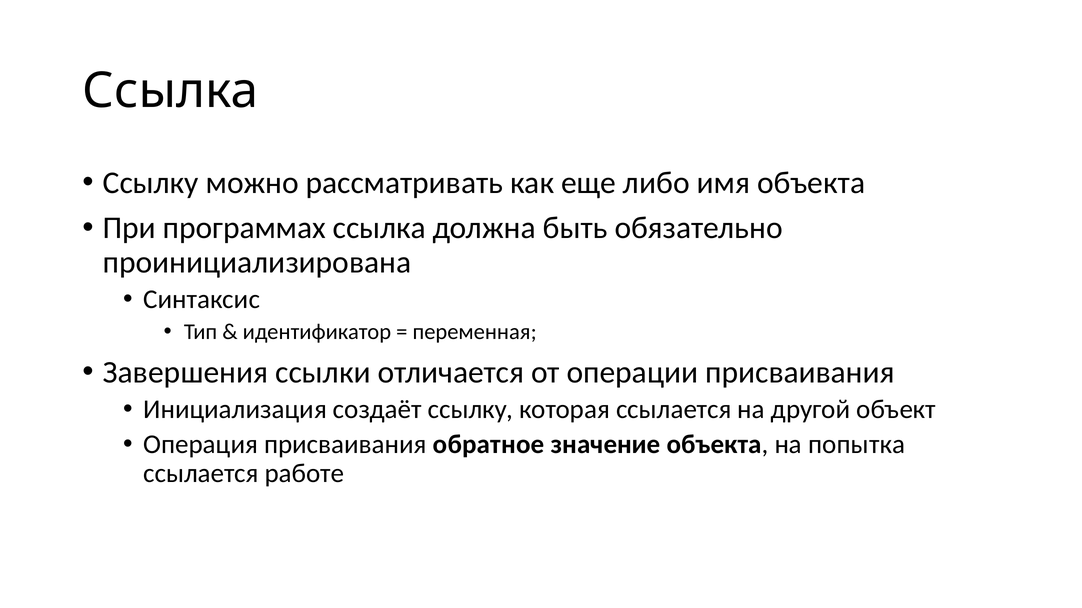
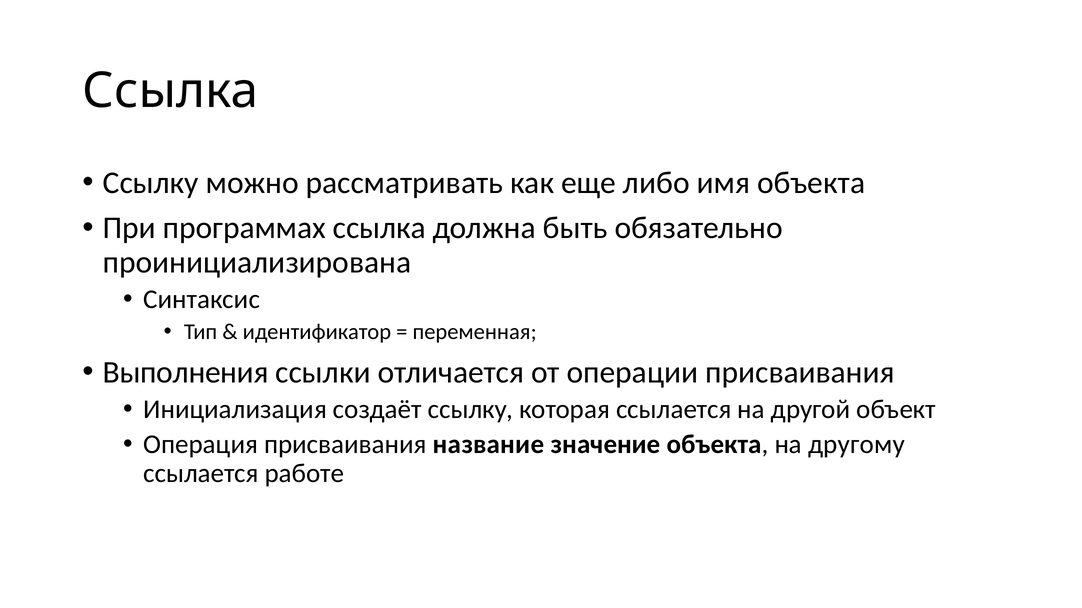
Завершения: Завершения -> Выполнения (186, 373)
обратное: обратное -> название (489, 445)
попытка: попытка -> другому (857, 445)
